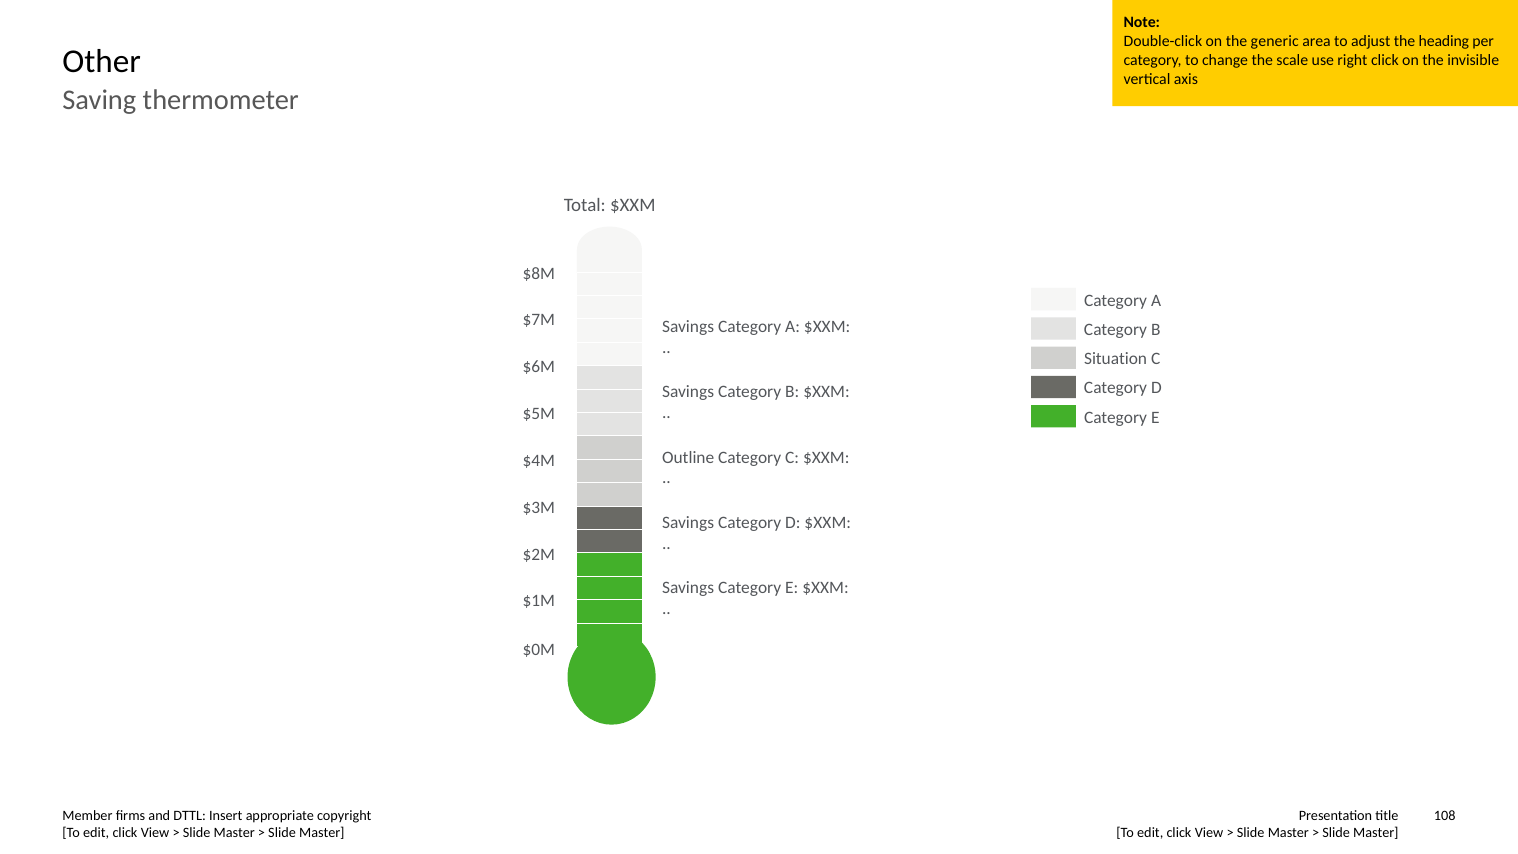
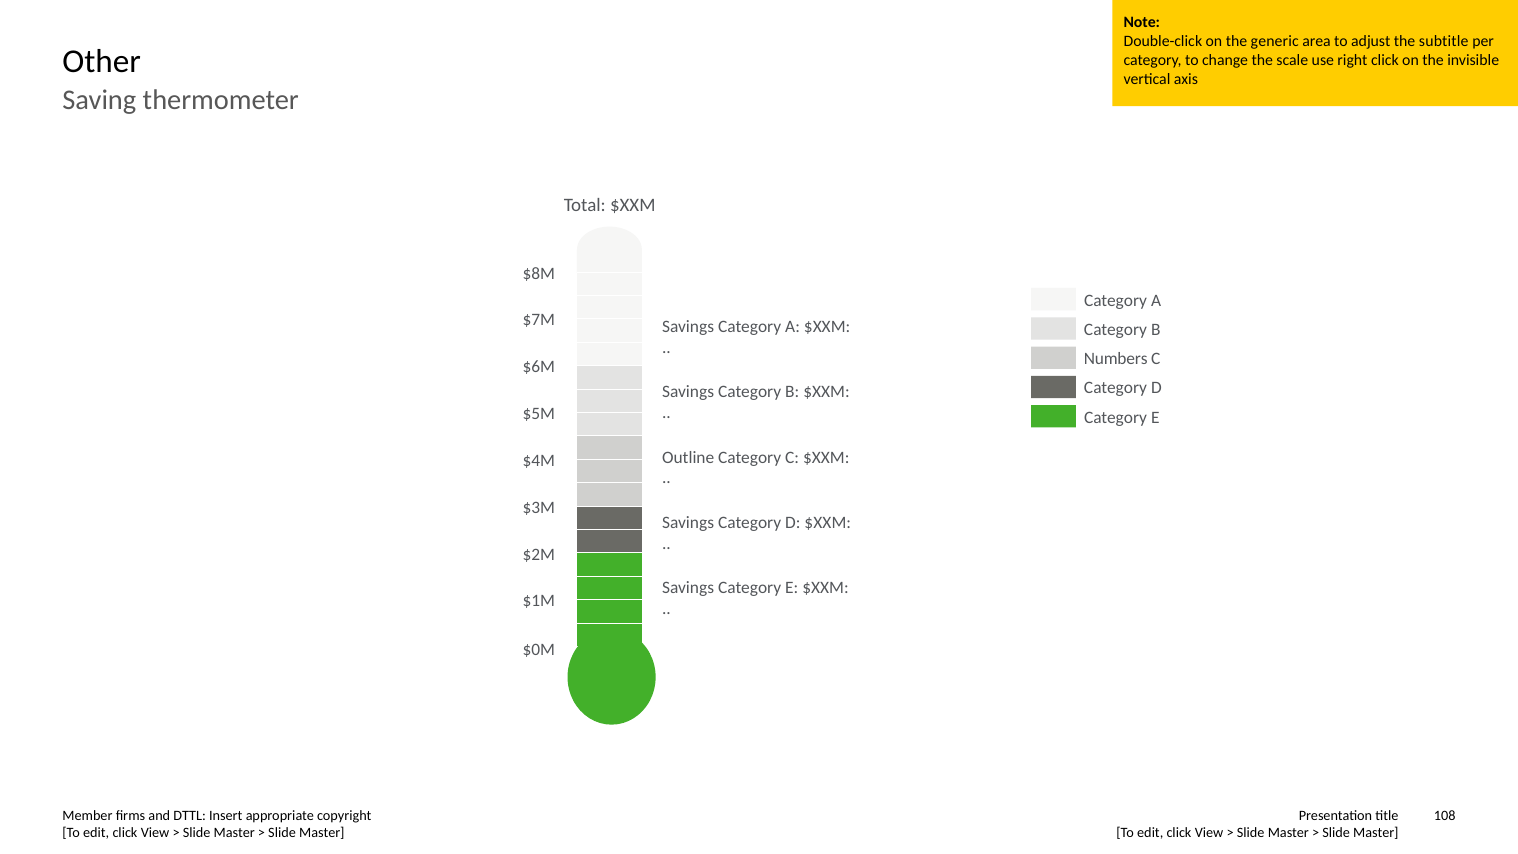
heading: heading -> subtitle (1444, 41)
Situation: Situation -> Numbers (1116, 359)
